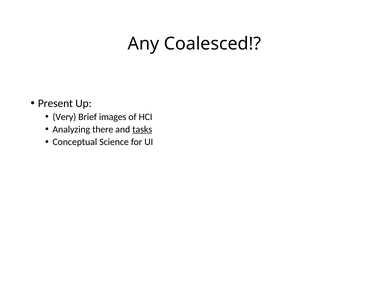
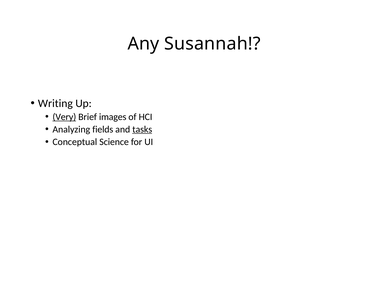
Coalesced: Coalesced -> Susannah (212, 44)
Present: Present -> Writing (55, 103)
Very underline: none -> present (64, 117)
there: there -> fields (103, 129)
